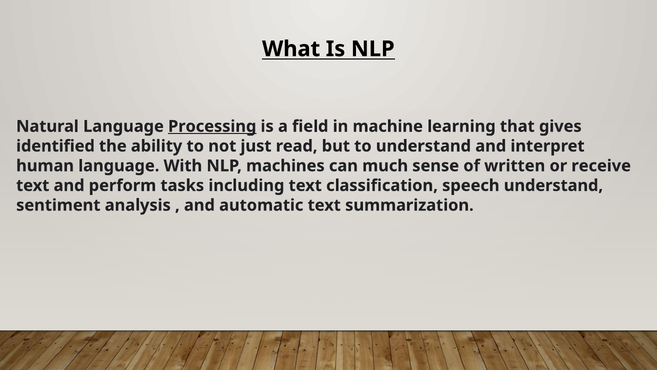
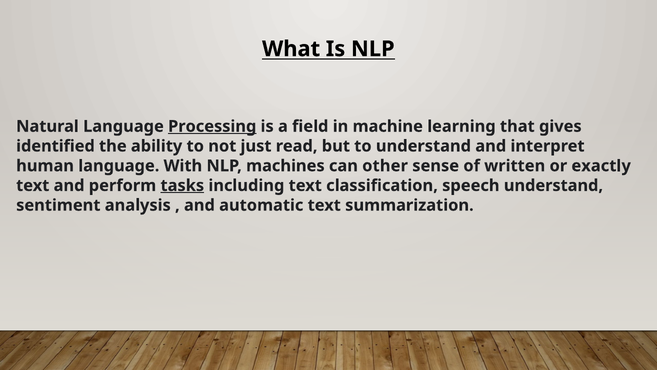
much: much -> other (385, 166)
receive: receive -> exactly (601, 166)
tasks underline: none -> present (182, 185)
